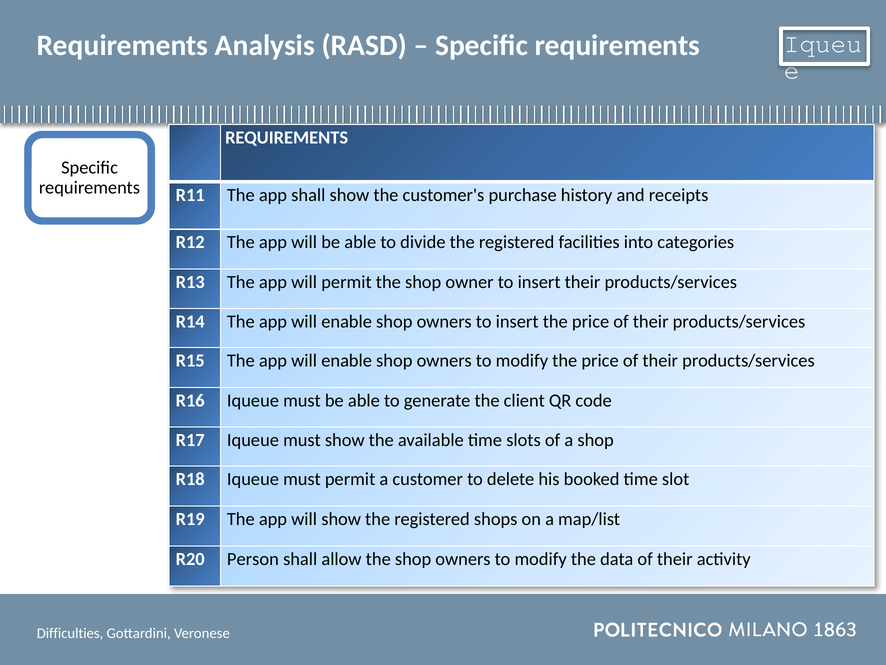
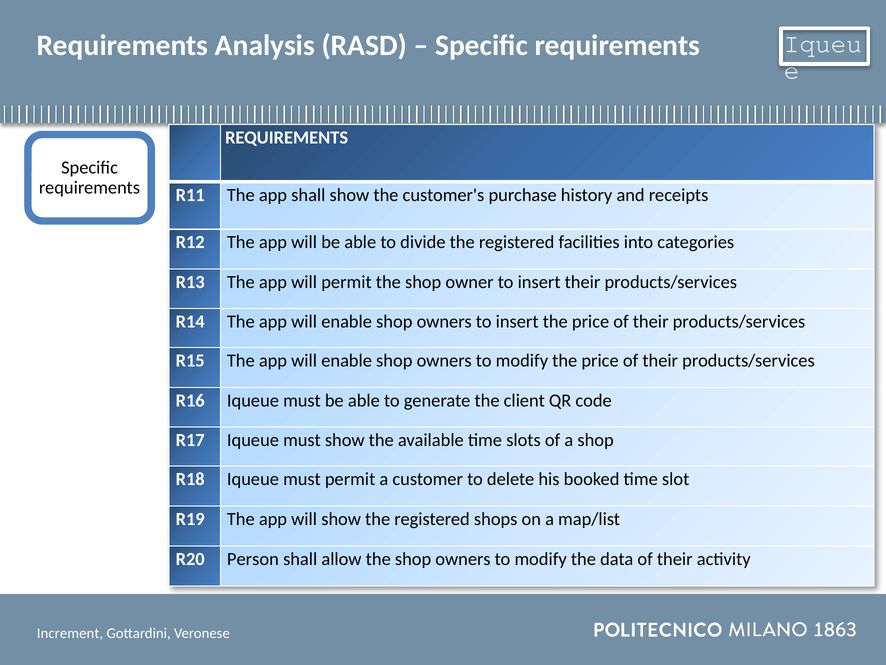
Difficulties: Difficulties -> Increment (70, 633)
